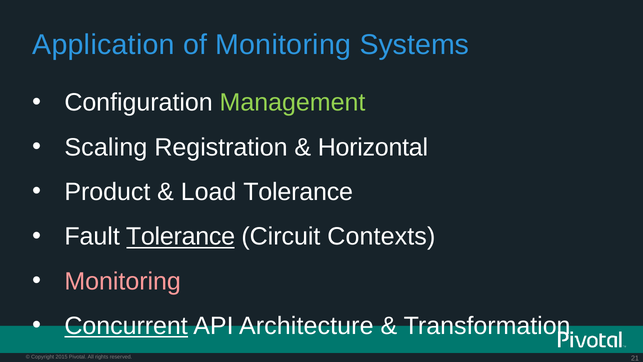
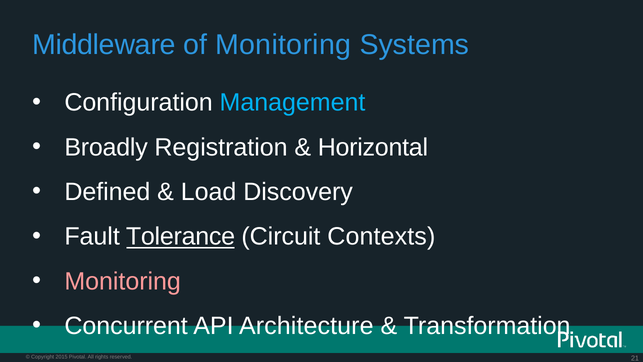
Application: Application -> Middleware (104, 45)
Management colour: light green -> light blue (292, 103)
Scaling: Scaling -> Broadly (106, 147)
Product: Product -> Defined (107, 192)
Load Tolerance: Tolerance -> Discovery (298, 192)
Concurrent underline: present -> none (126, 326)
